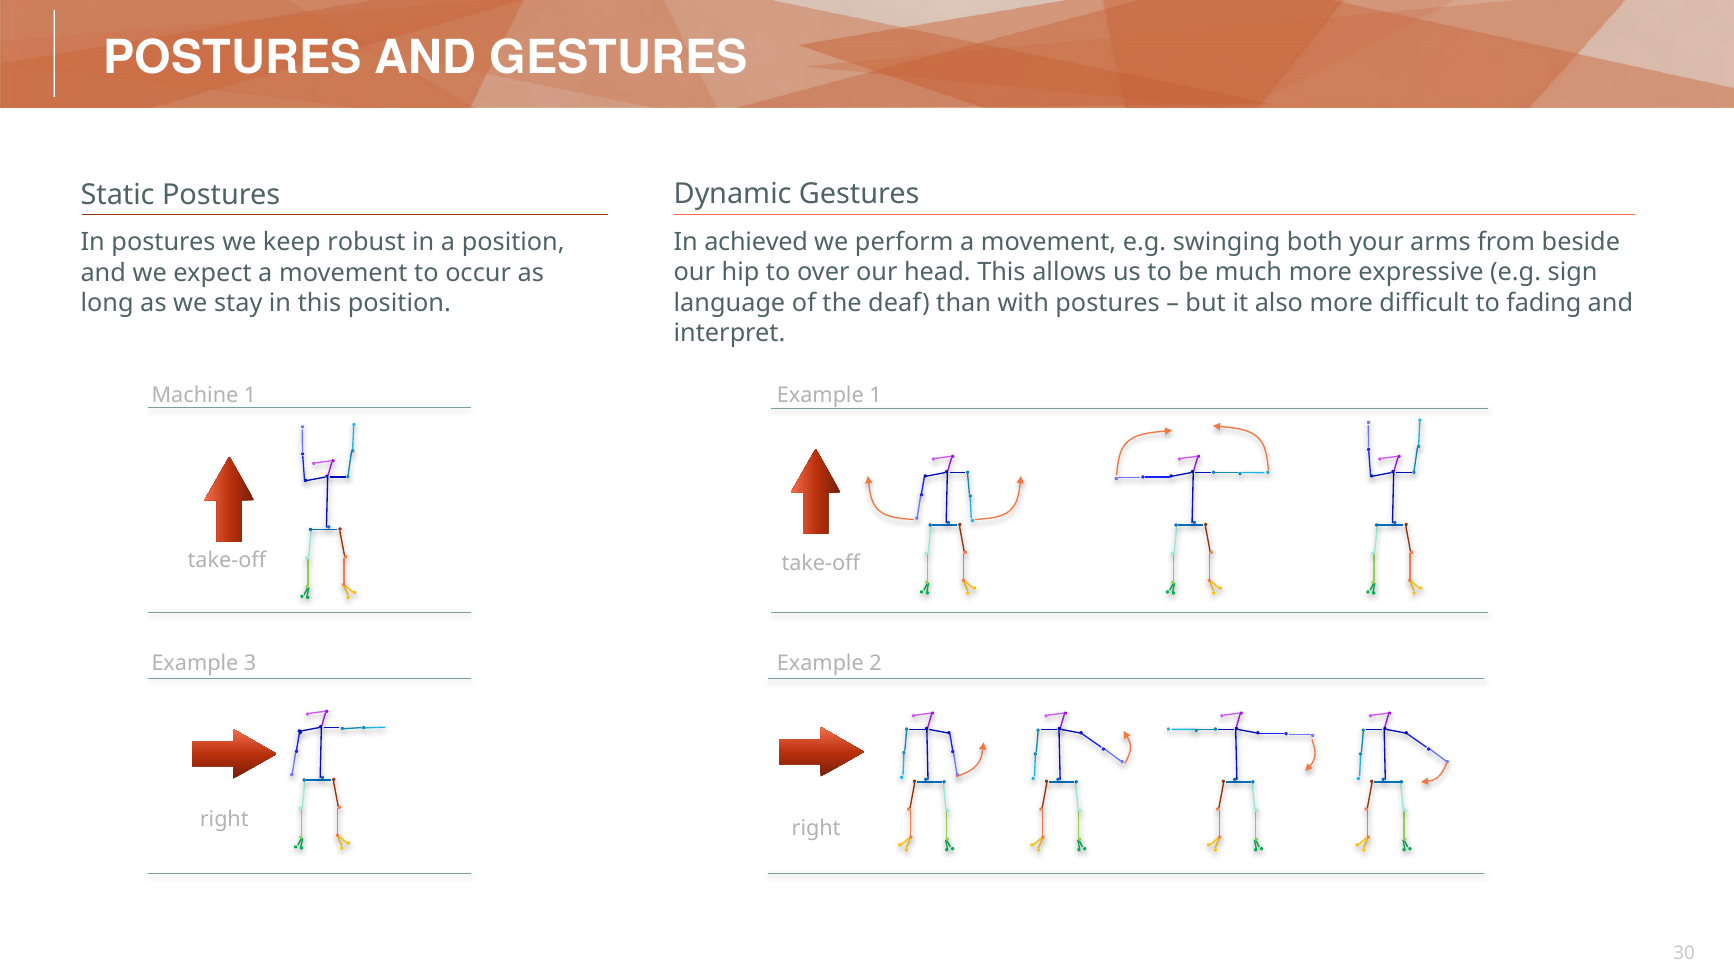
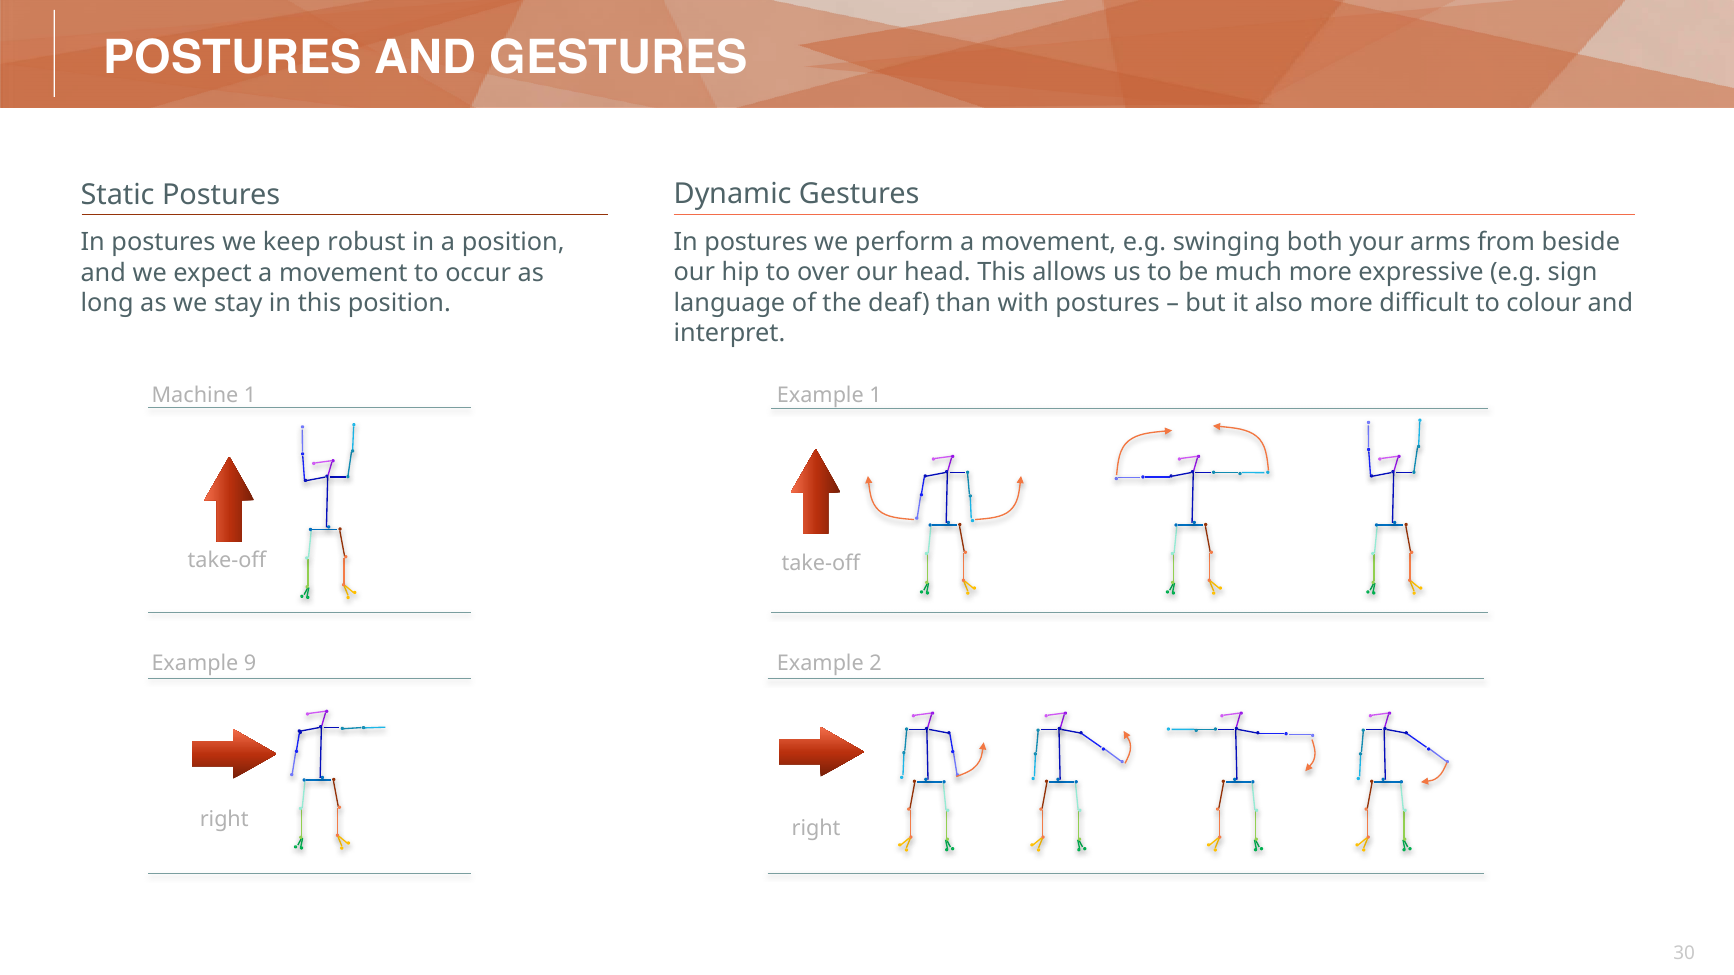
achieved: achieved -> postures (756, 242)
fading: fading -> colour (1544, 303)
3: 3 -> 9 (250, 664)
